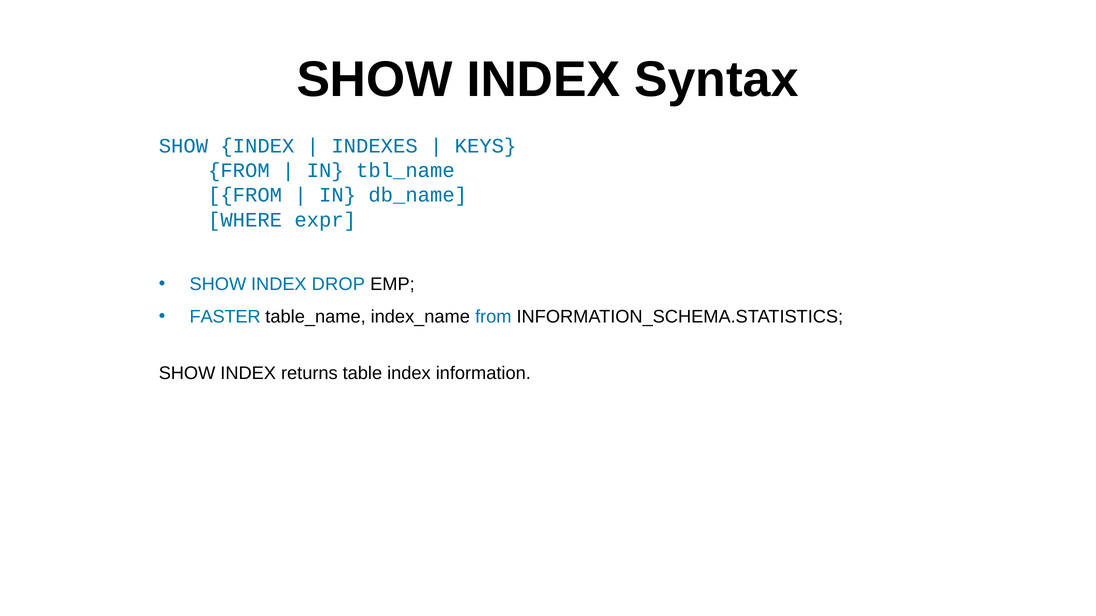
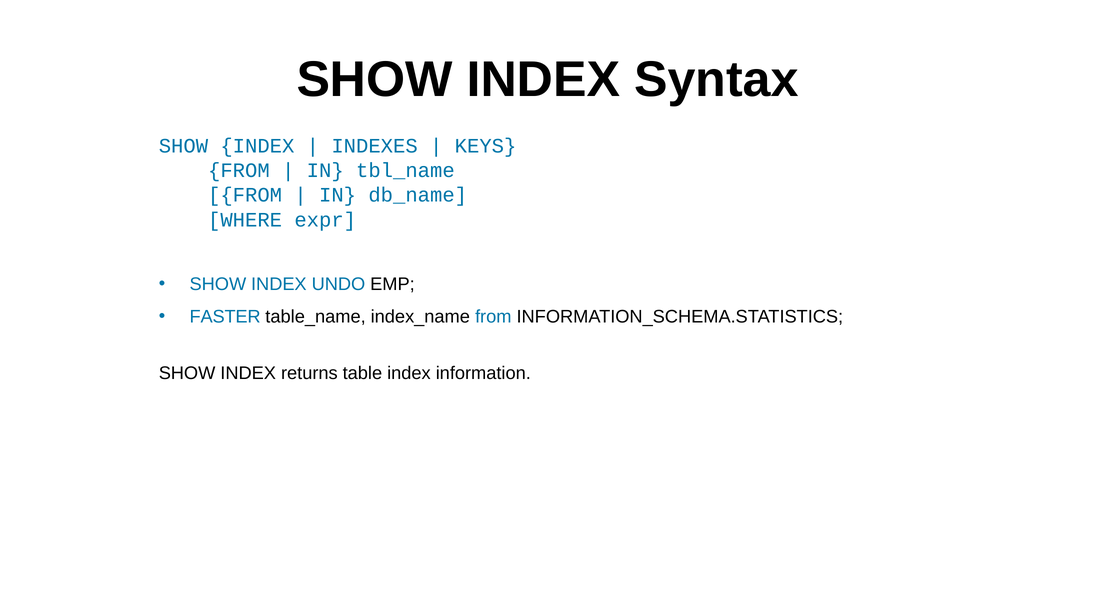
DROP: DROP -> UNDO (338, 284)
